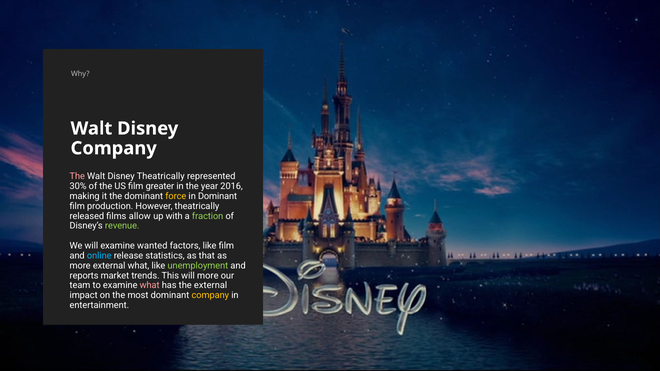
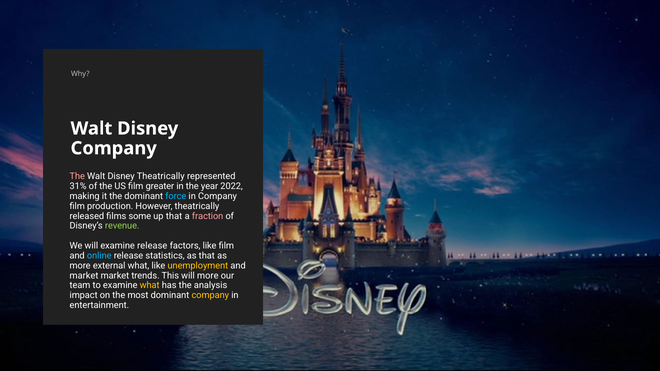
30%: 30% -> 31% (78, 186)
2016: 2016 -> 2022 (232, 186)
force colour: yellow -> light blue (176, 196)
in Dominant: Dominant -> Company (217, 196)
allow: allow -> some (140, 216)
up with: with -> that (174, 216)
fraction colour: light green -> pink (208, 216)
examine wanted: wanted -> release (152, 246)
unemployment colour: light green -> yellow (198, 266)
reports: reports -> market (84, 276)
what colour: pink -> yellow (150, 286)
the external: external -> analysis (211, 286)
